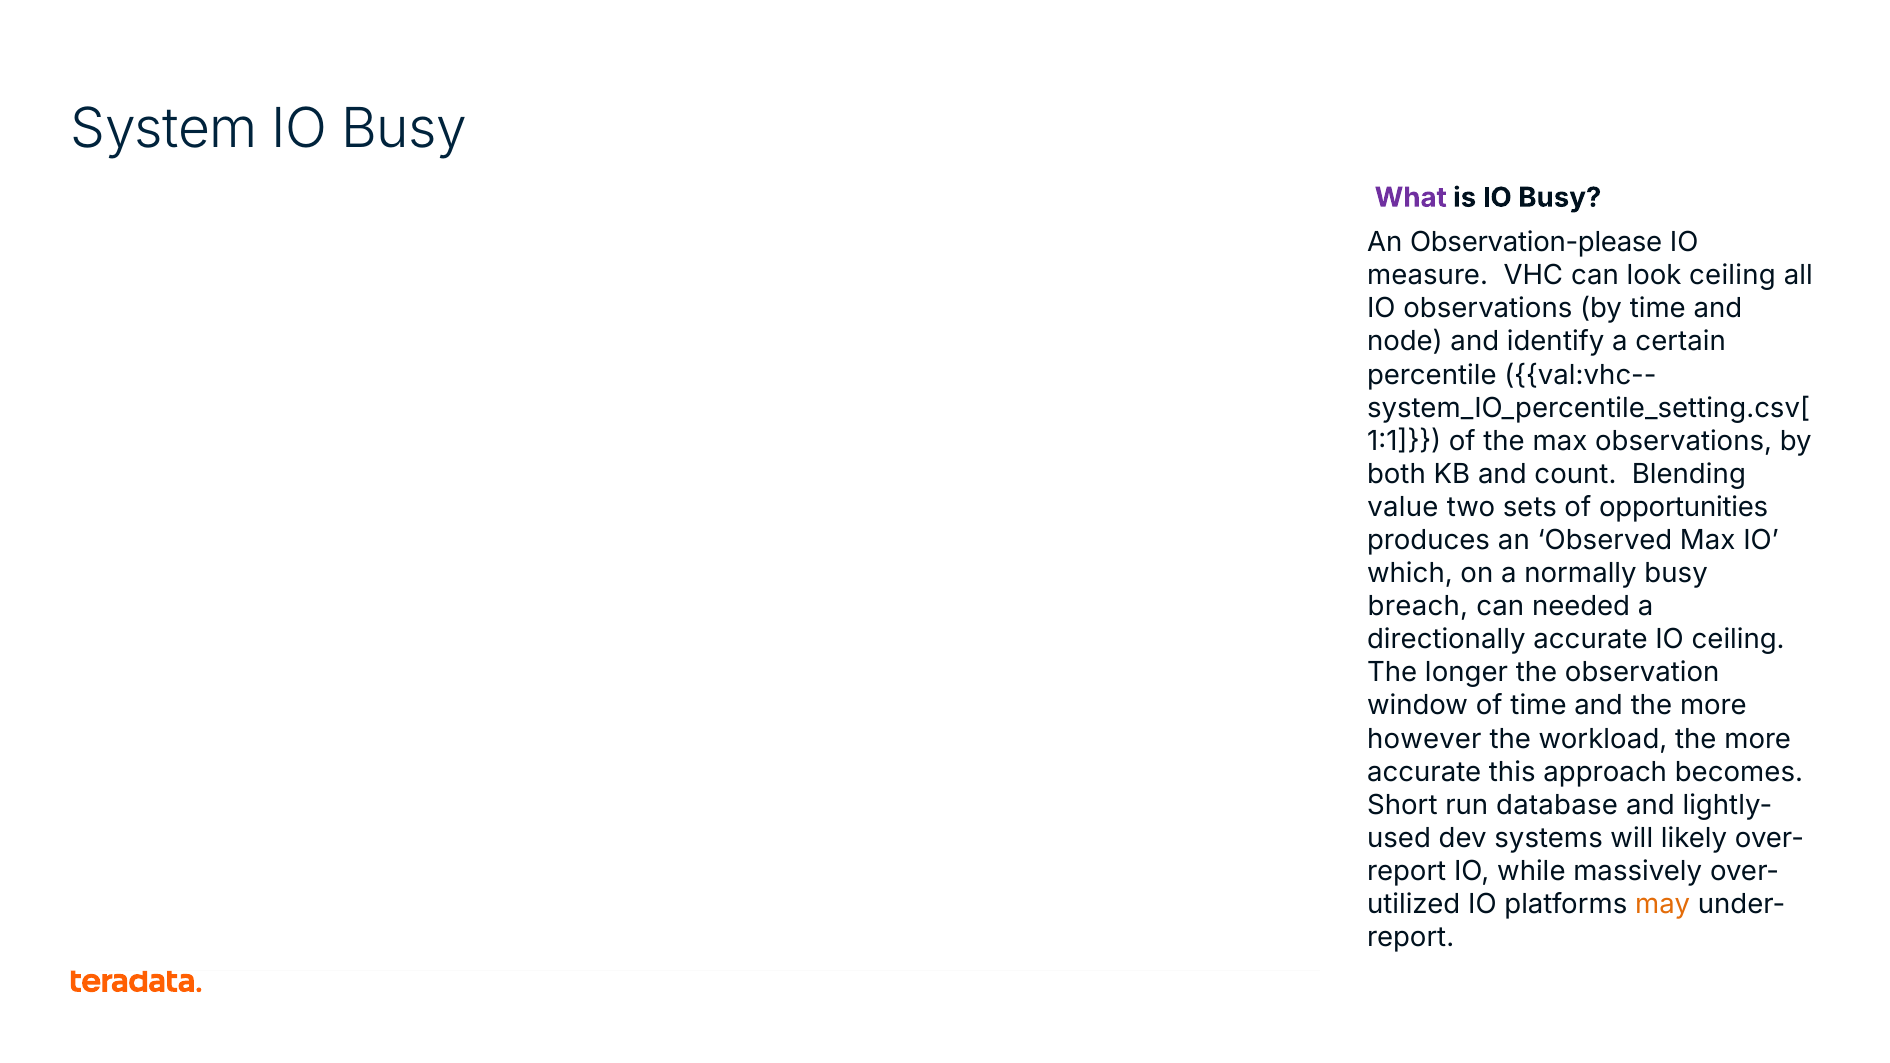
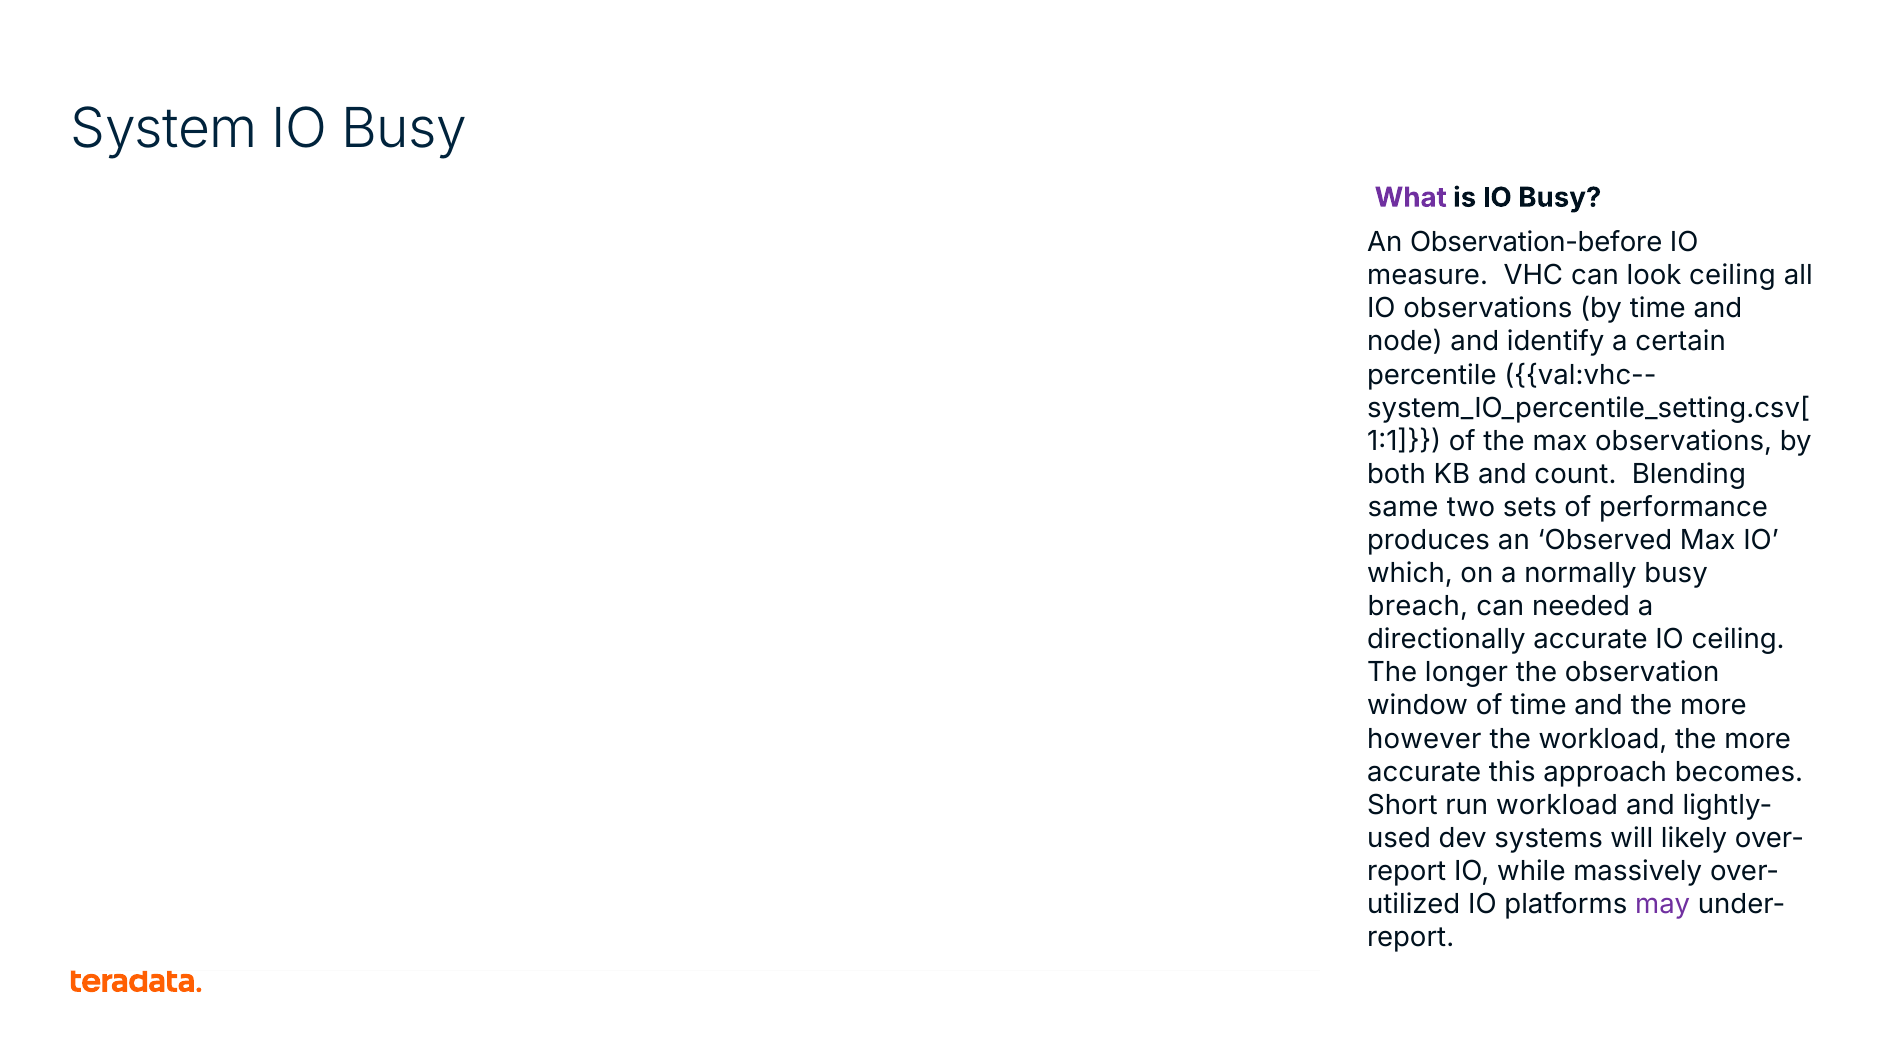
Observation-please: Observation-please -> Observation-before (1536, 243)
value: value -> same (1403, 507)
opportunities: opportunities -> performance (1684, 507)
run database: database -> workload (1557, 805)
may colour: orange -> purple (1663, 904)
